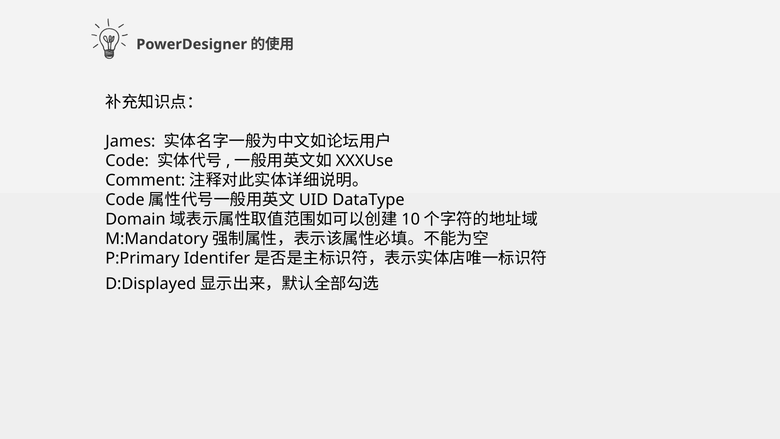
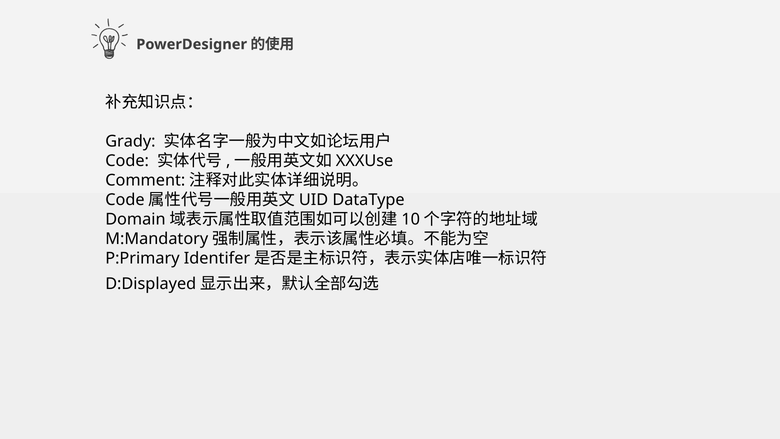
James: James -> Grady (130, 141)
